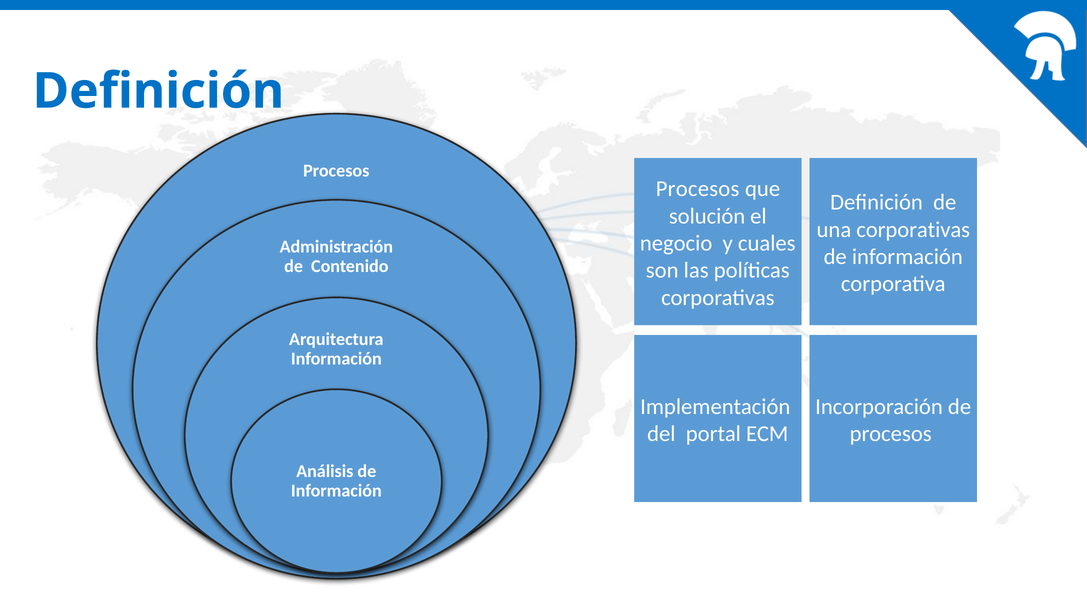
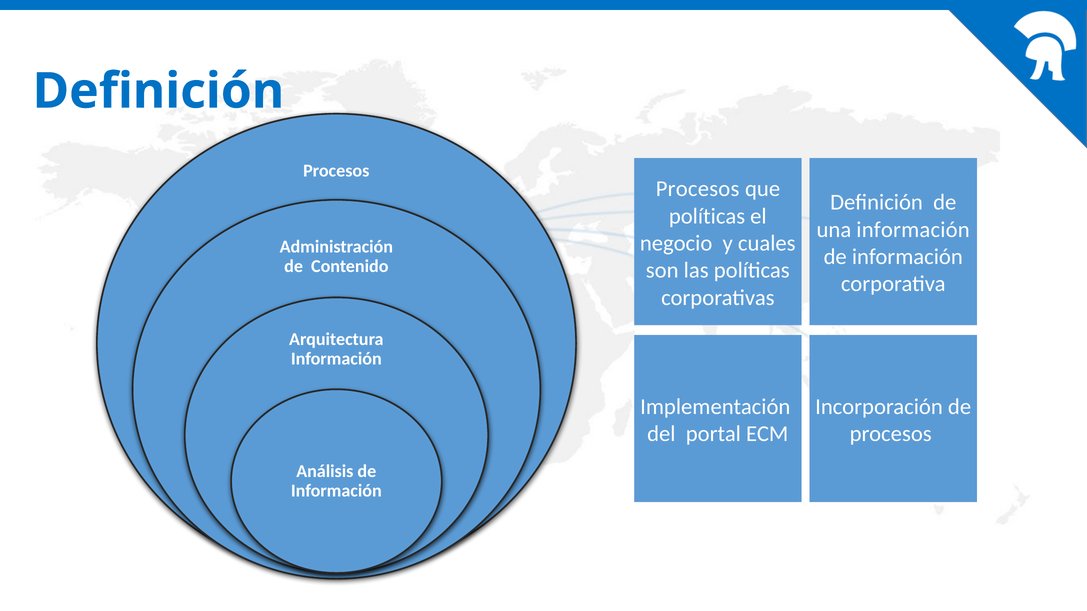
solución: solución -> políticas (707, 216)
una corporativas: corporativas -> información (913, 230)
